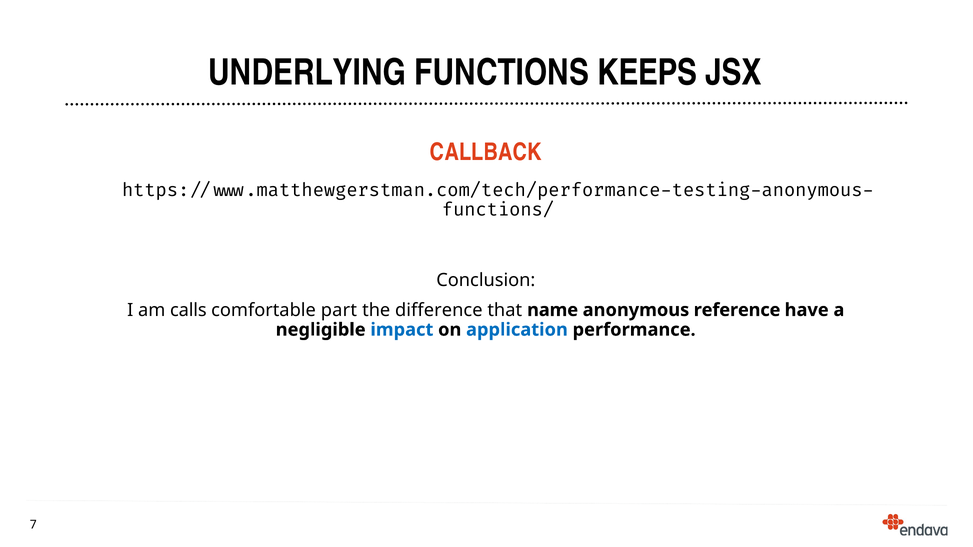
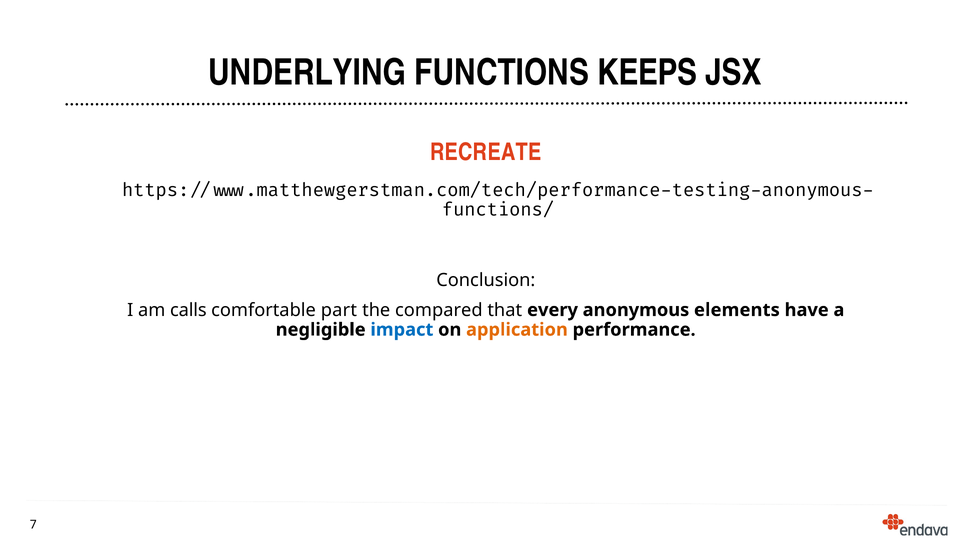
CALLBACK: CALLBACK -> RECREATE (486, 152)
difference: difference -> compared (439, 310)
name: name -> every (553, 310)
reference: reference -> elements (737, 310)
application colour: blue -> orange (517, 330)
